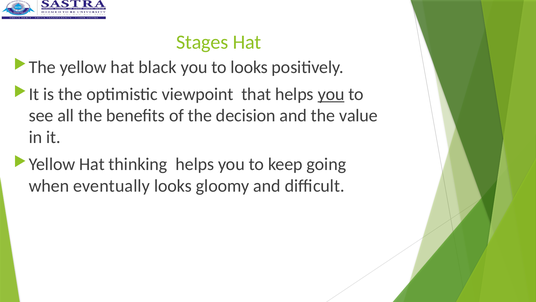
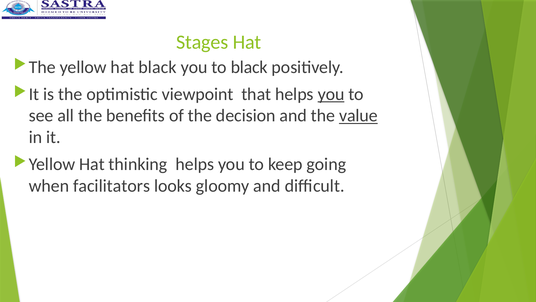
to looks: looks -> black (249, 67)
value underline: none -> present (358, 116)
eventually: eventually -> facilitators (112, 185)
